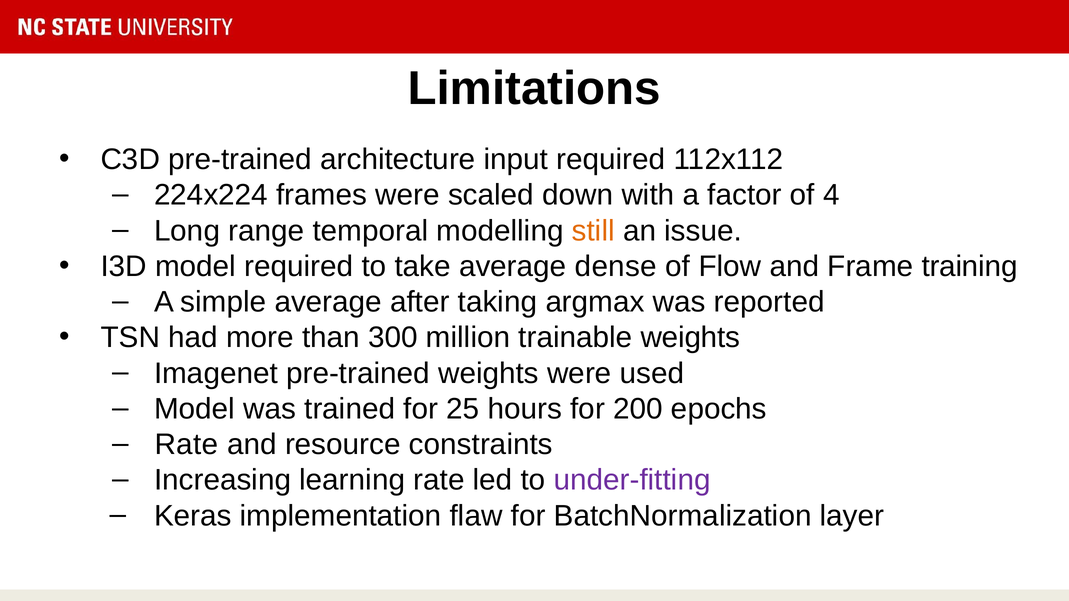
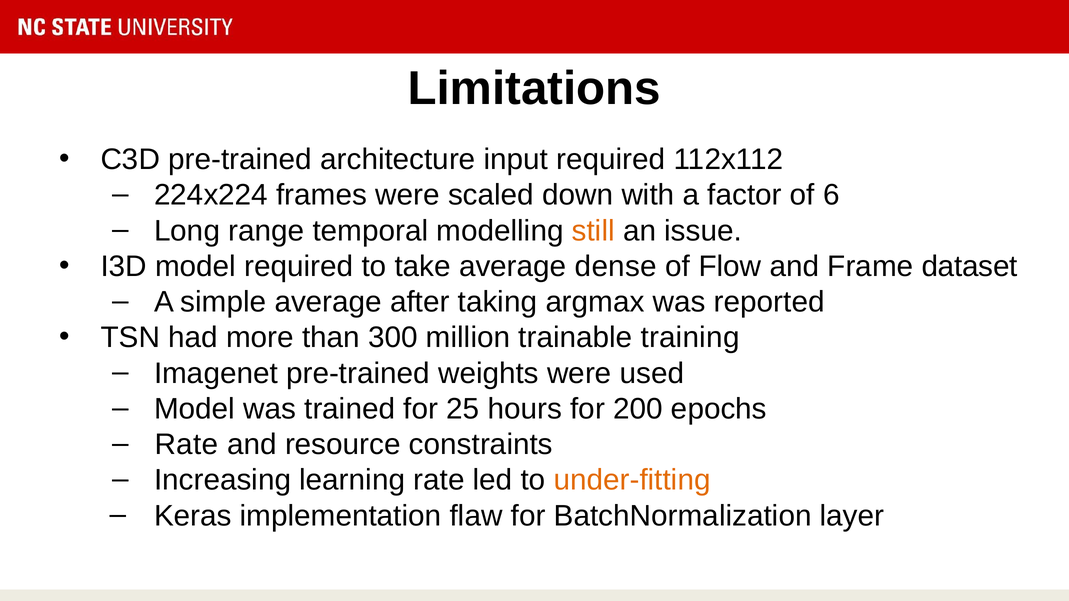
4: 4 -> 6 (831, 195)
training: training -> dataset (970, 267)
trainable weights: weights -> training (690, 338)
under-fitting colour: purple -> orange (632, 480)
